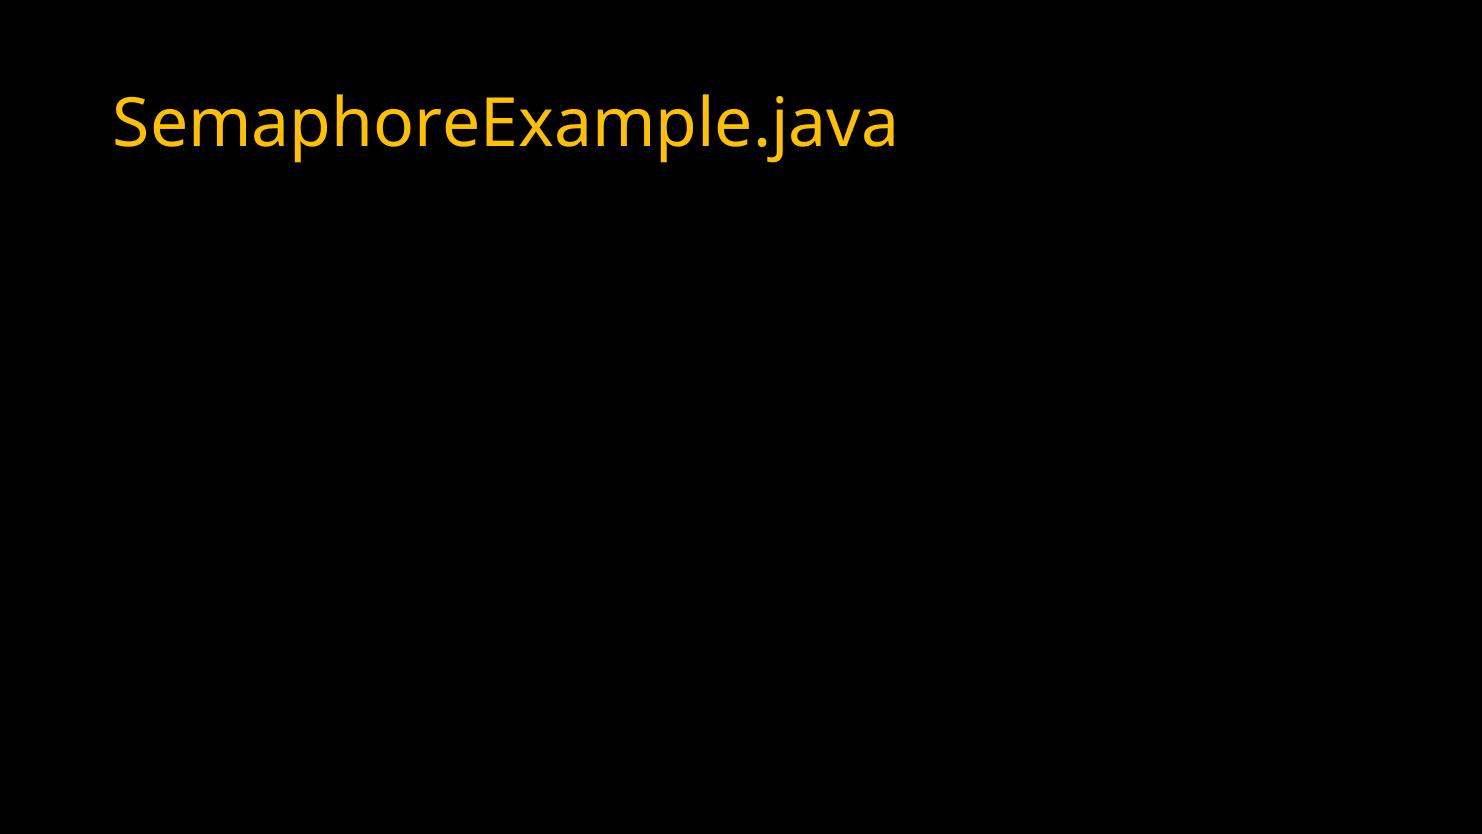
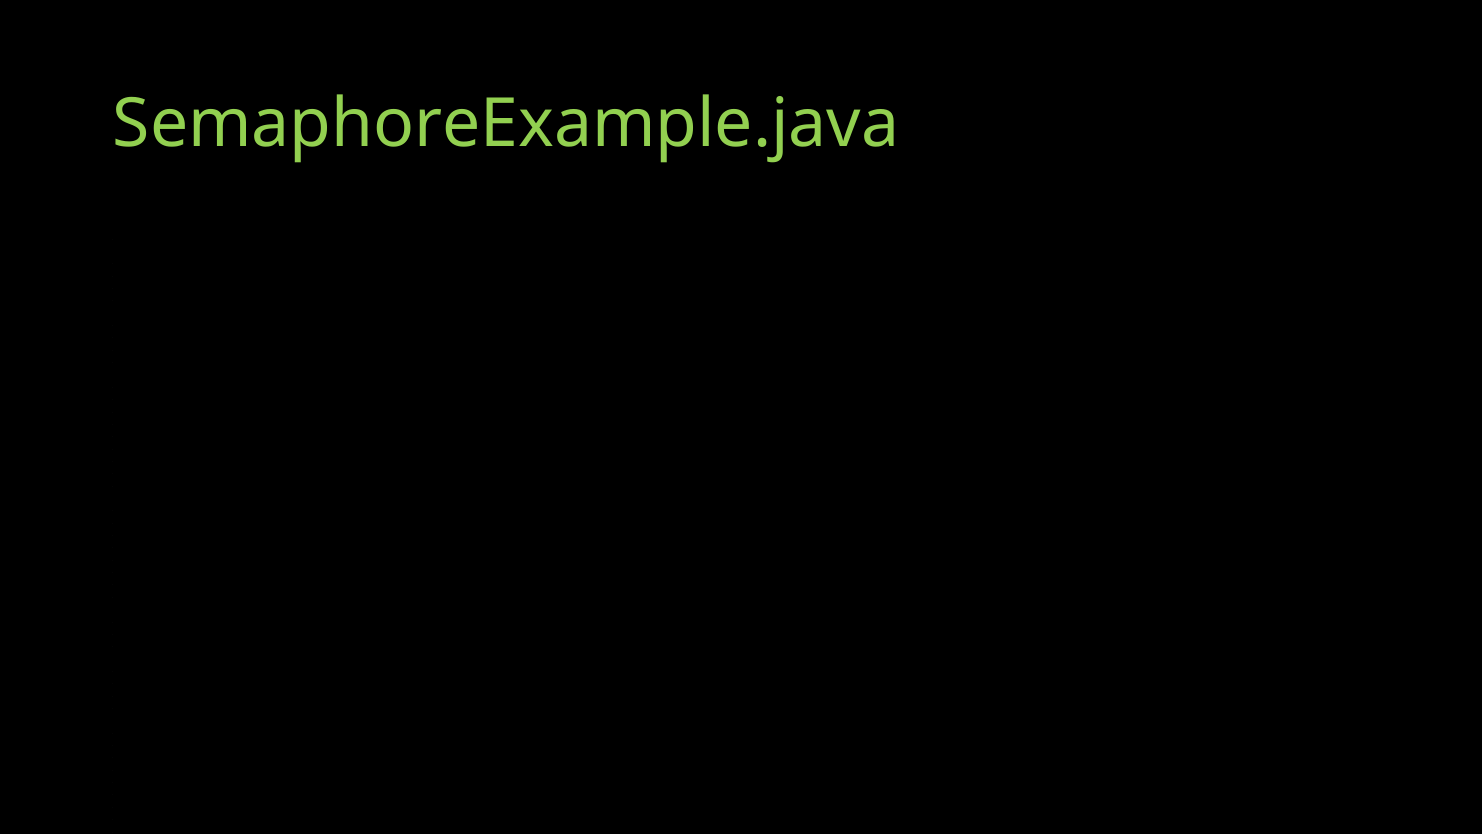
SemaphoreExample.java colour: yellow -> light green (506, 124)
